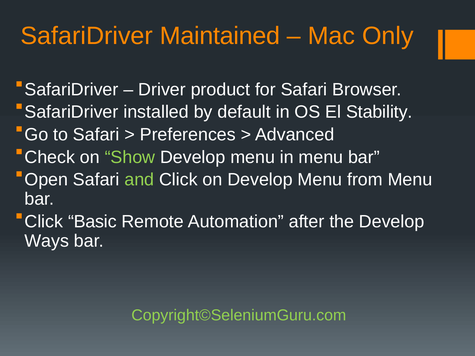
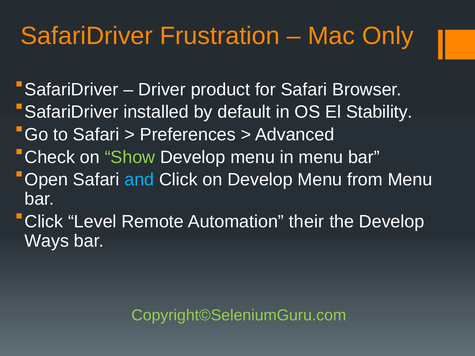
Maintained: Maintained -> Frustration (220, 36)
and colour: light green -> light blue (139, 180)
Basic: Basic -> Level (92, 222)
after: after -> their (306, 222)
